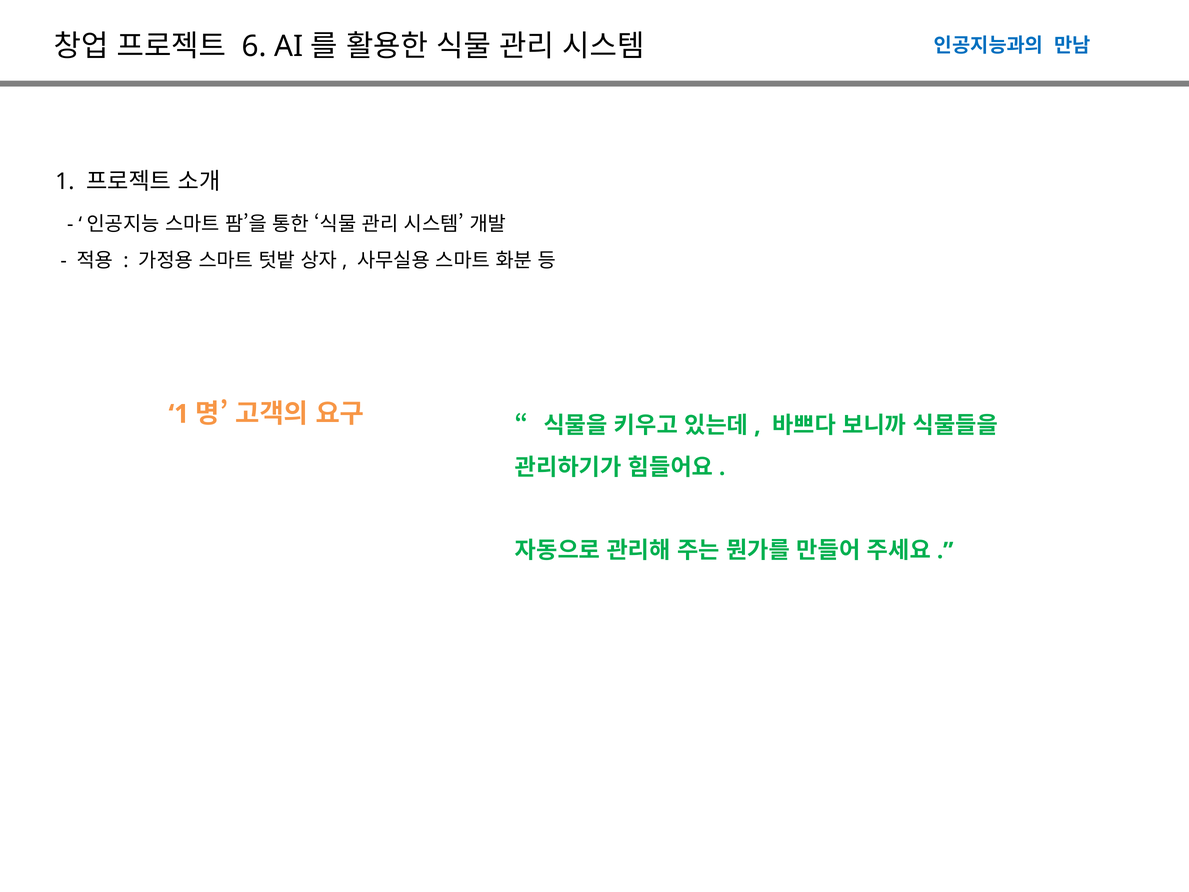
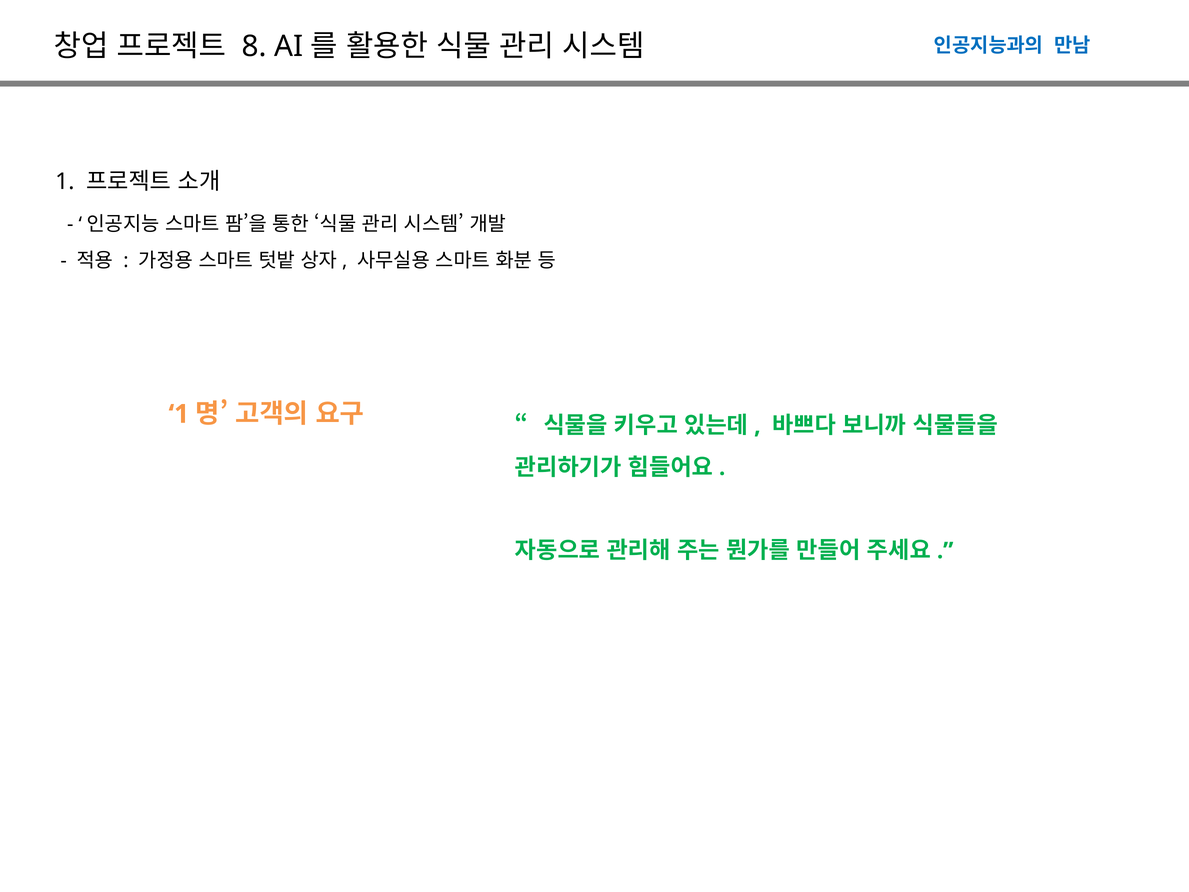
6: 6 -> 8 (254, 46)
